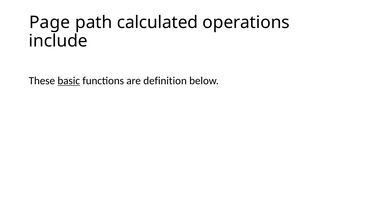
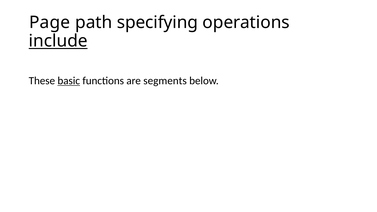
calculated: calculated -> specifying (157, 22)
include underline: none -> present (58, 41)
definition: definition -> segments (165, 81)
